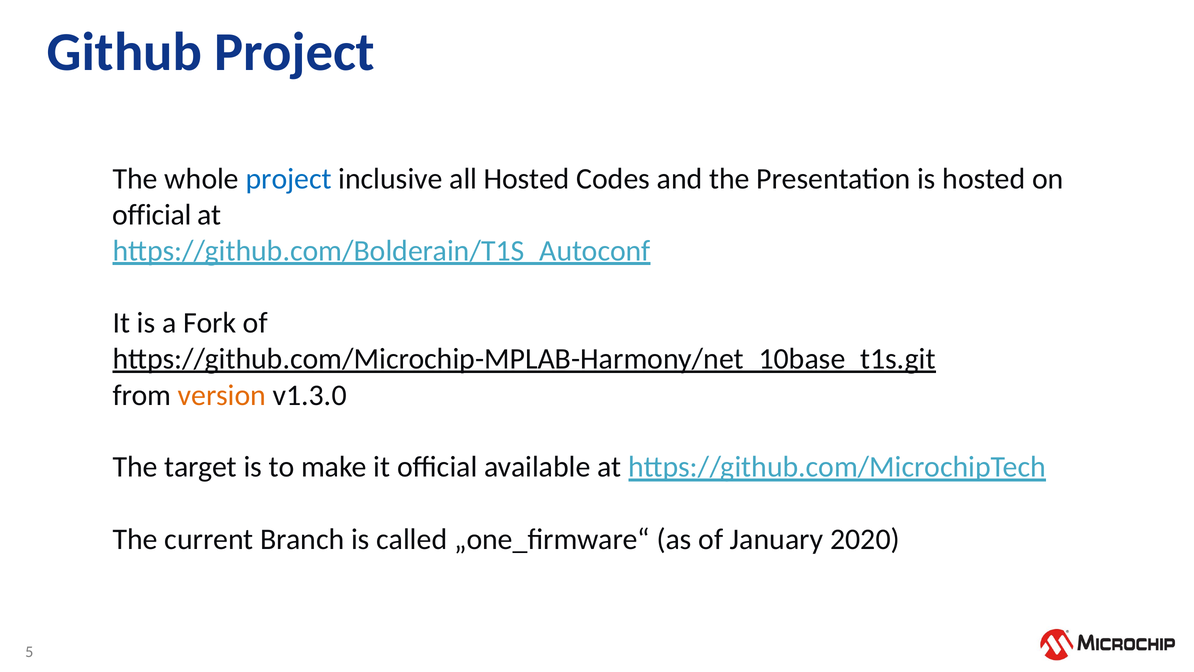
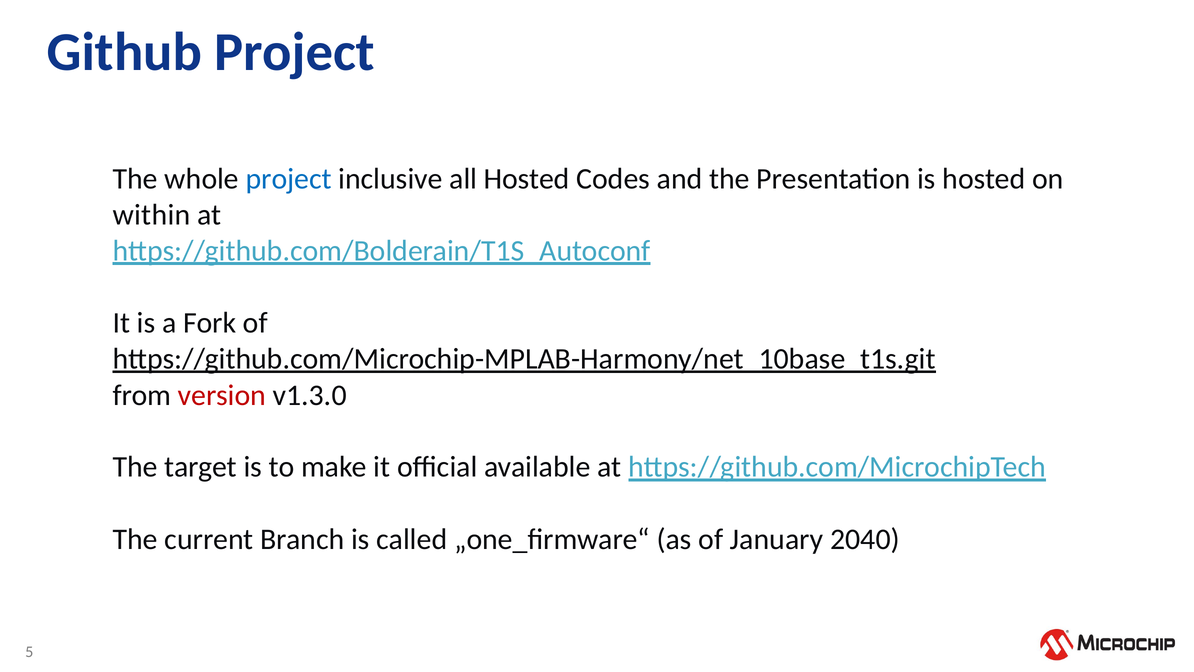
official: official -> within (152, 215)
version colour: orange -> red (222, 395)
2020: 2020 -> 2040 (865, 539)
